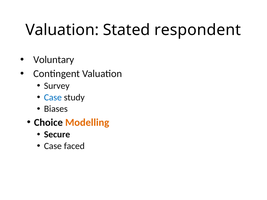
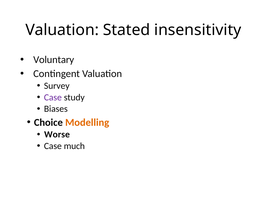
respondent: respondent -> insensitivity (198, 30)
Case colour: blue -> purple (53, 97)
Secure: Secure -> Worse (57, 135)
faced: faced -> much (74, 146)
